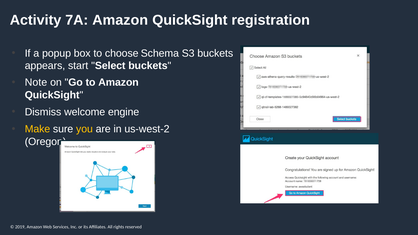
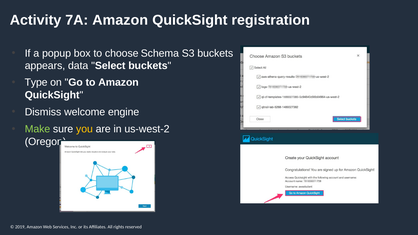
start: start -> data (78, 66)
Note: Note -> Type (36, 83)
Make colour: yellow -> light green (37, 129)
